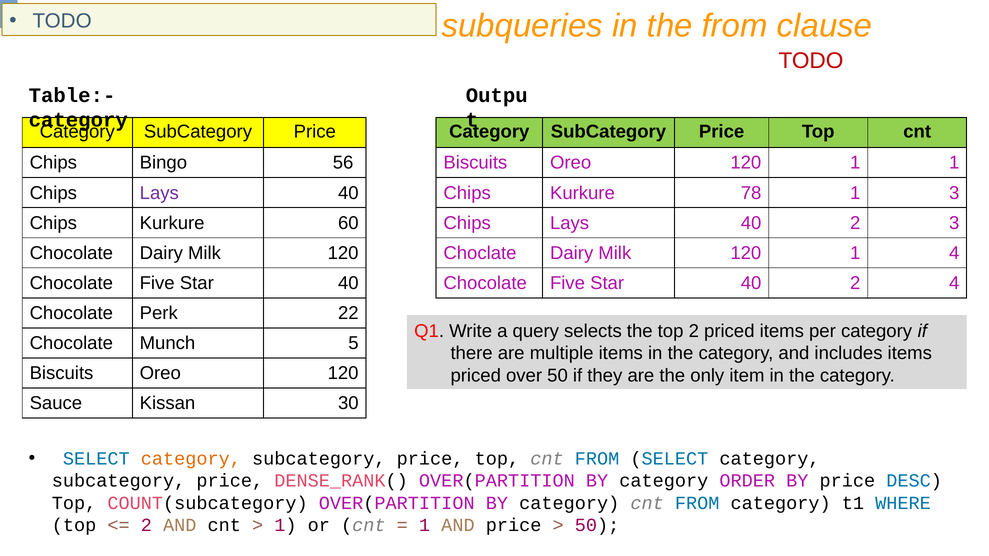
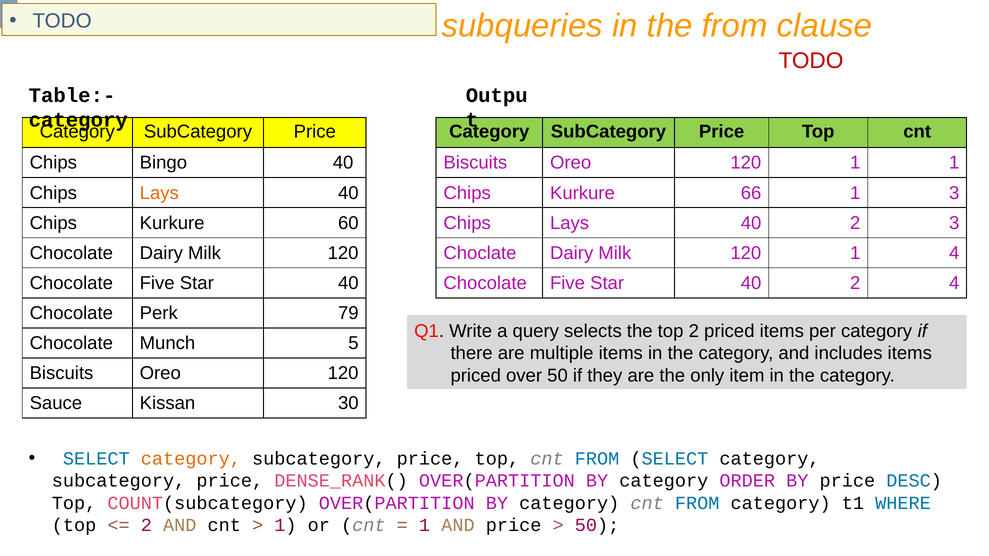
Bingo 56: 56 -> 40 (343, 163)
Lays colour: purple -> orange (159, 193)
78: 78 -> 66 (751, 193)
22: 22 -> 79 (348, 313)
